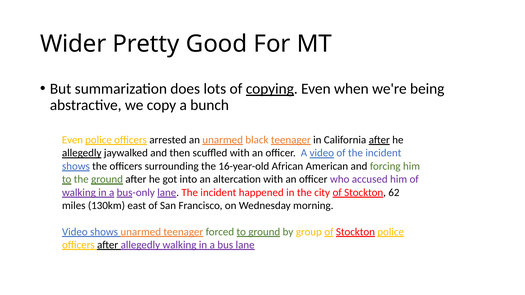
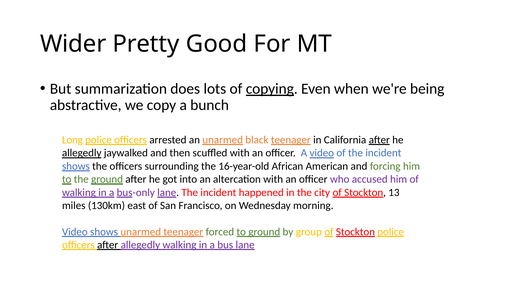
Even: Even -> Long (72, 140)
62: 62 -> 13 (394, 193)
